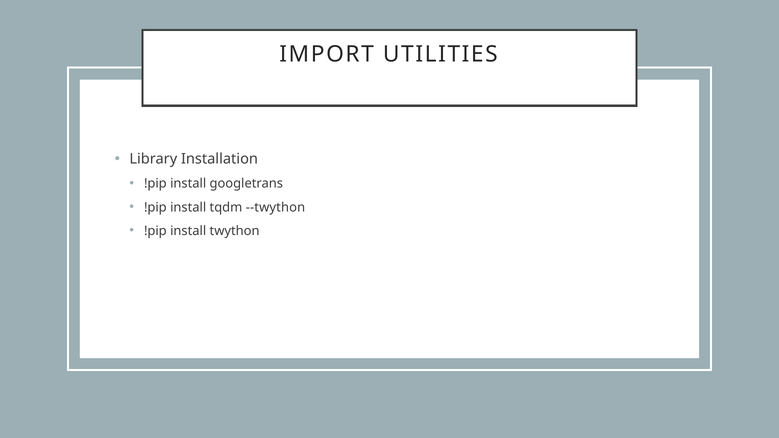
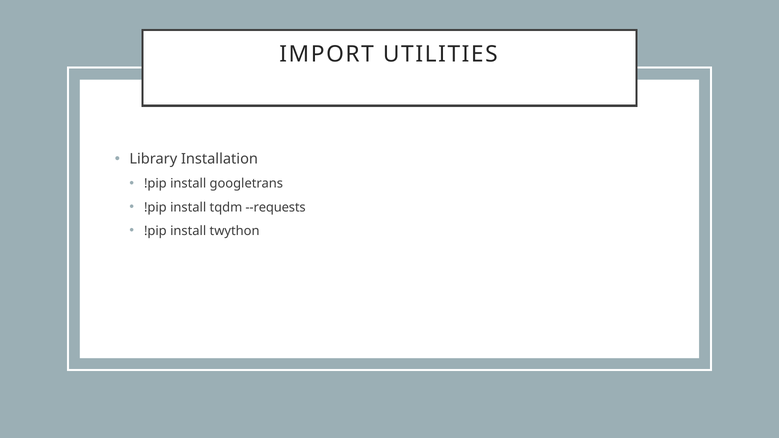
--twython: --twython -> --requests (276, 207)
